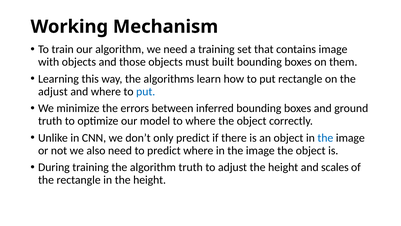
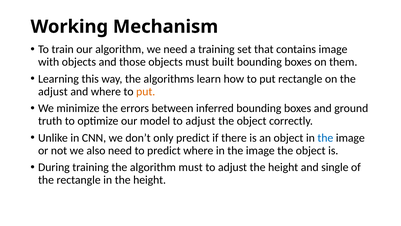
put colour: blue -> orange (146, 91)
model to where: where -> adjust (200, 121)
algorithm truth: truth -> must (191, 167)
scales: scales -> single (335, 167)
